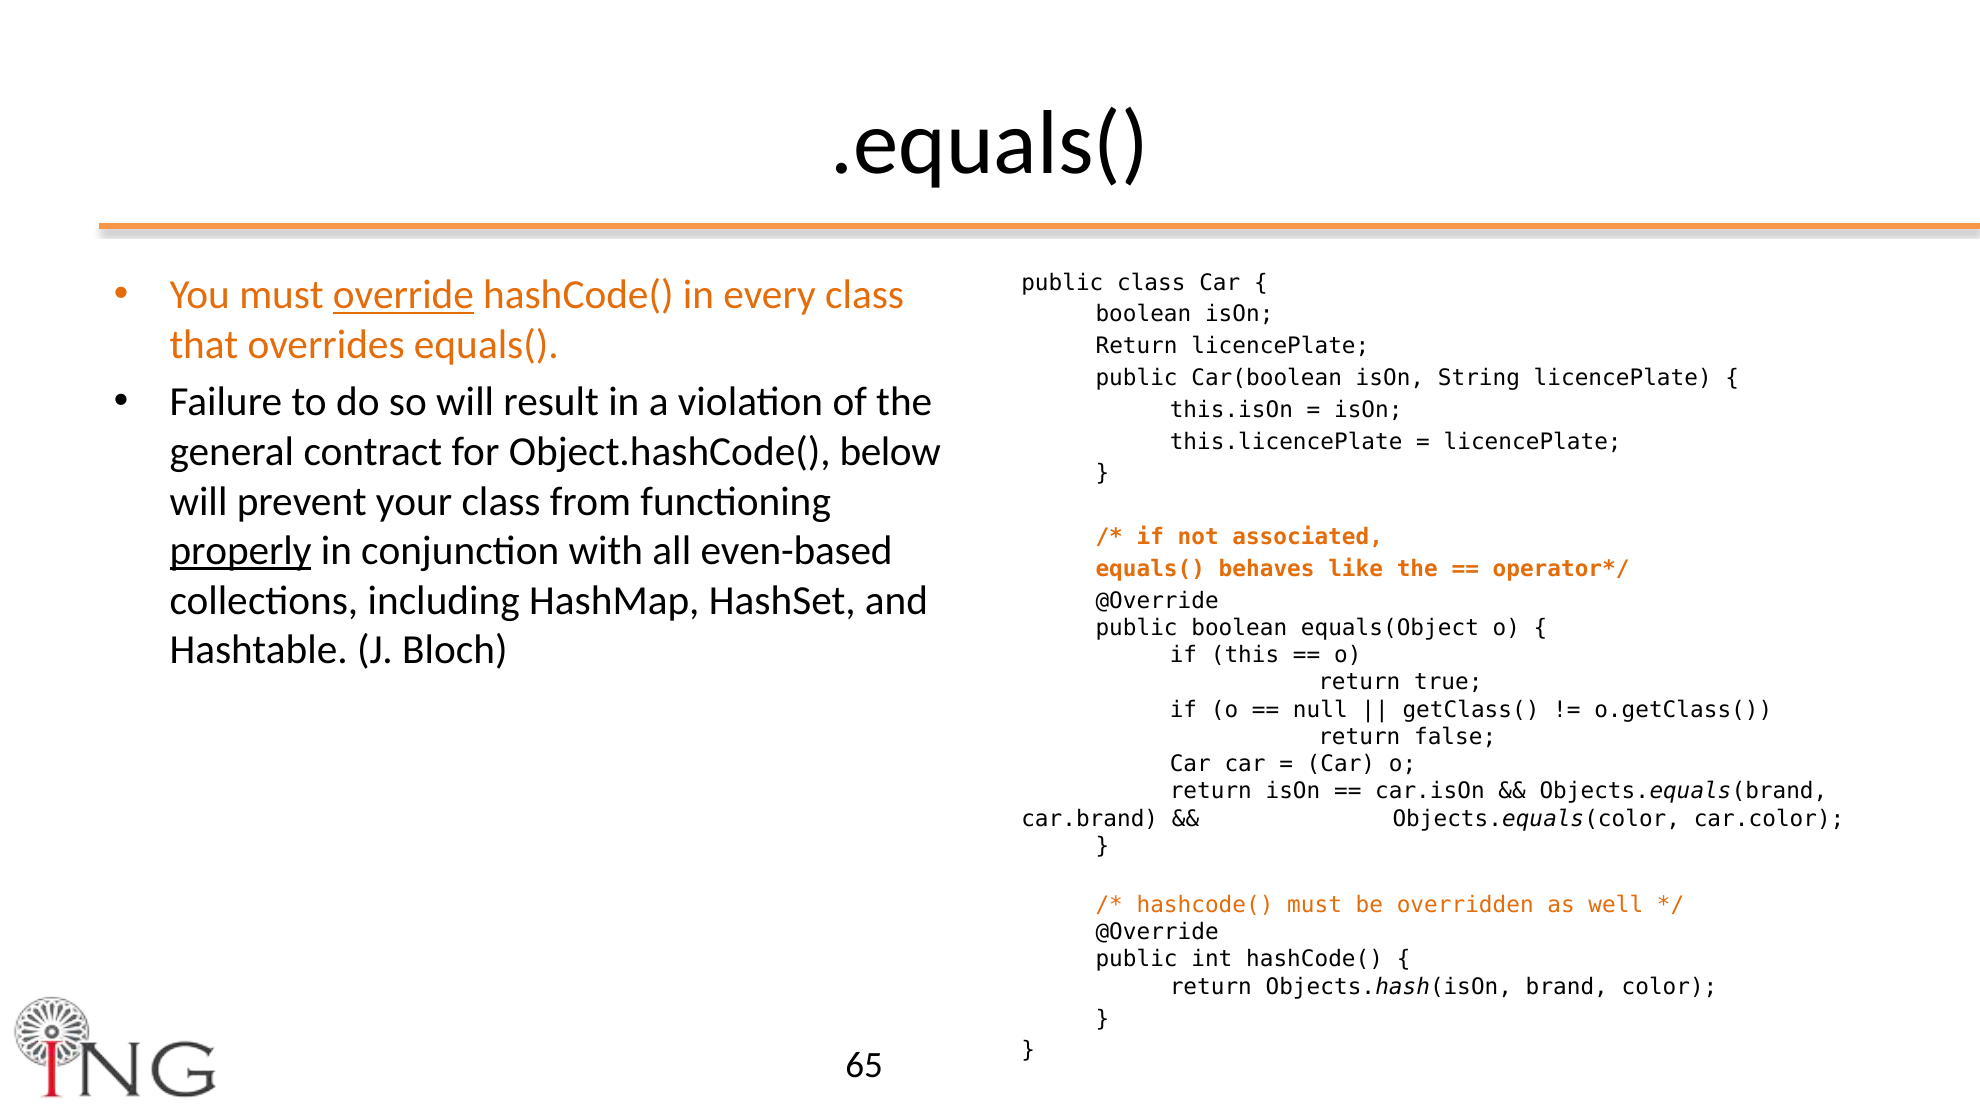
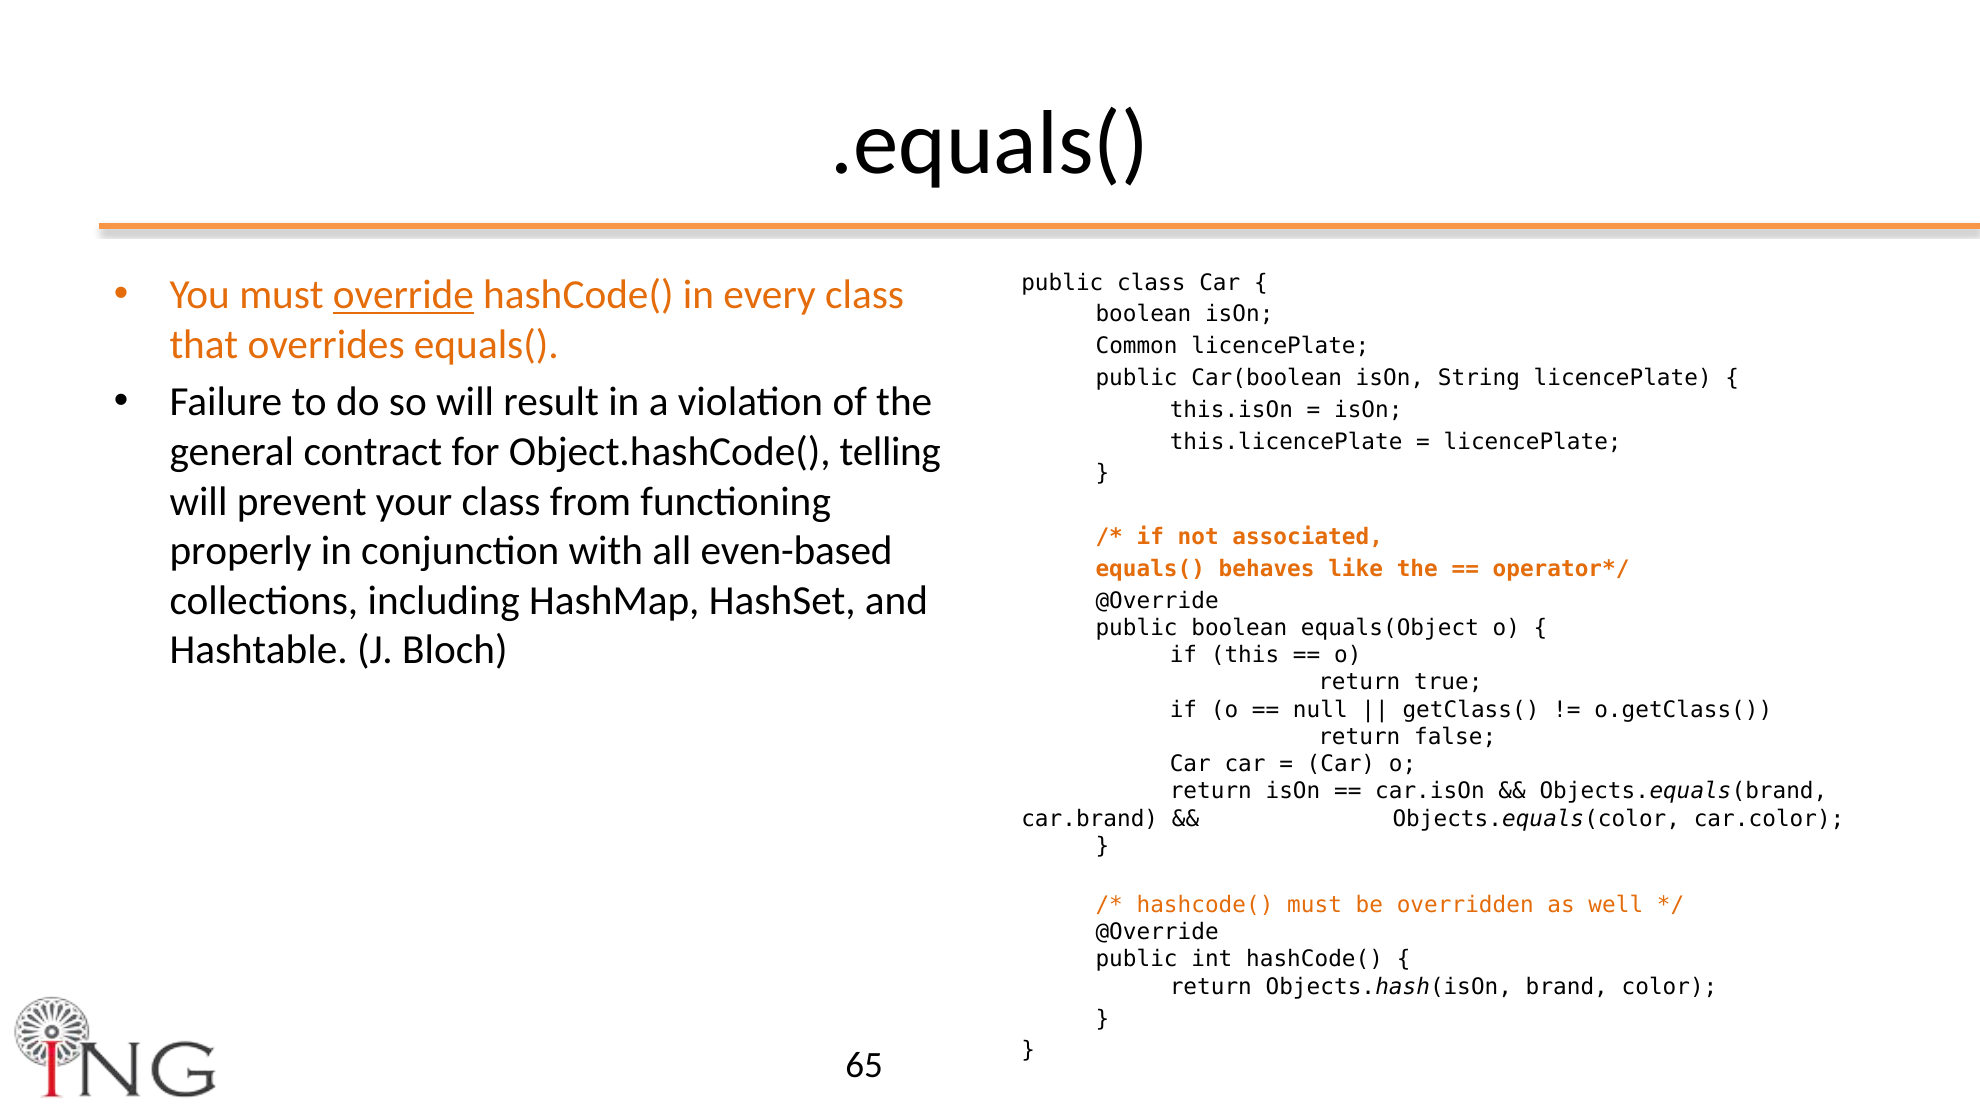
Return: Return -> Common (1137, 346)
below: below -> telling (890, 452)
properly underline: present -> none (241, 551)
